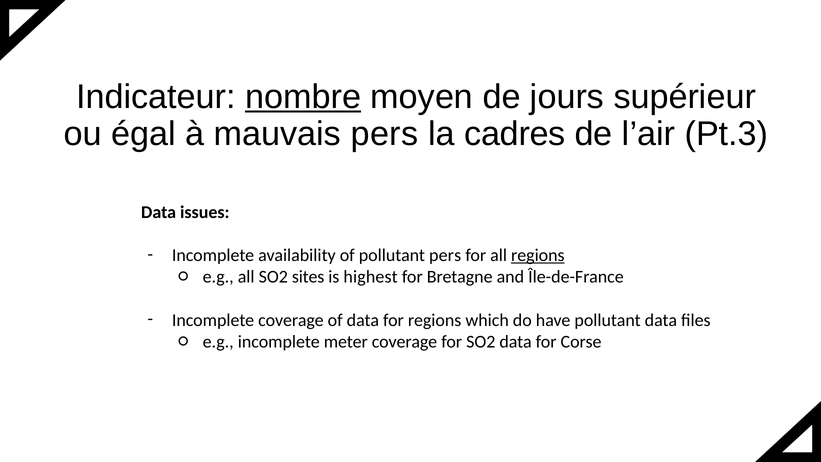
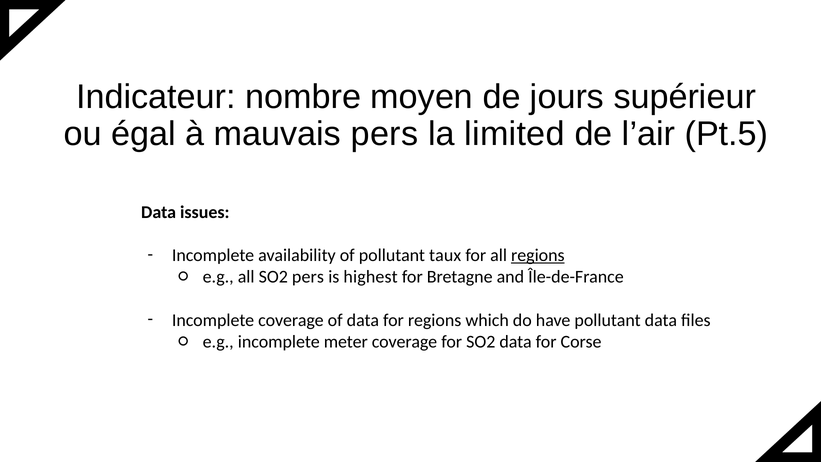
nombre underline: present -> none (303, 97)
cadres: cadres -> limited (515, 134)
Pt.3: Pt.3 -> Pt.5 (726, 134)
pollutant pers: pers -> taux (445, 255)
SO2 sites: sites -> pers (308, 277)
